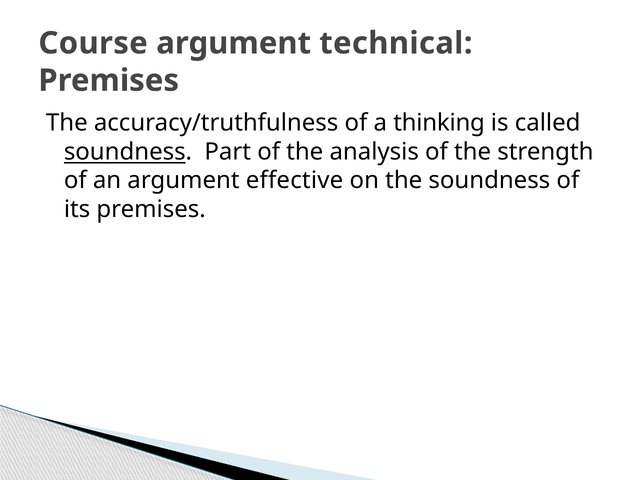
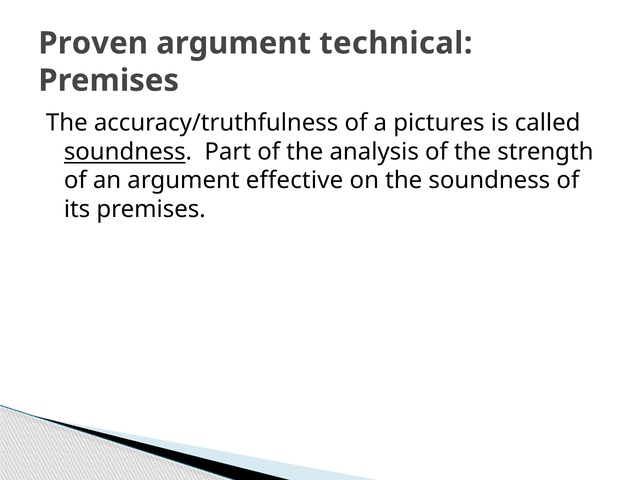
Course: Course -> Proven (93, 43)
thinking: thinking -> pictures (439, 123)
